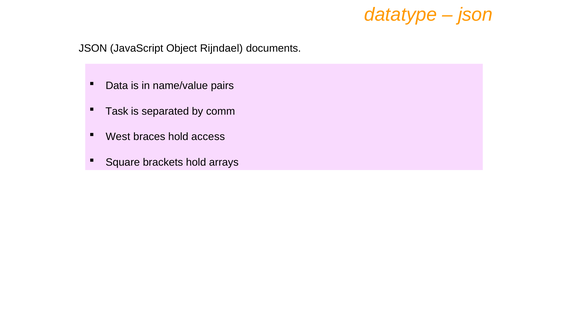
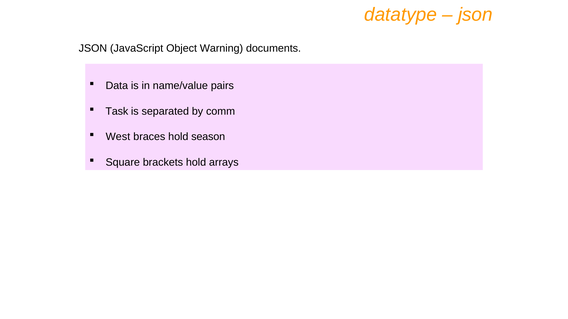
Rijndael: Rijndael -> Warning (221, 48)
access: access -> season (208, 137)
